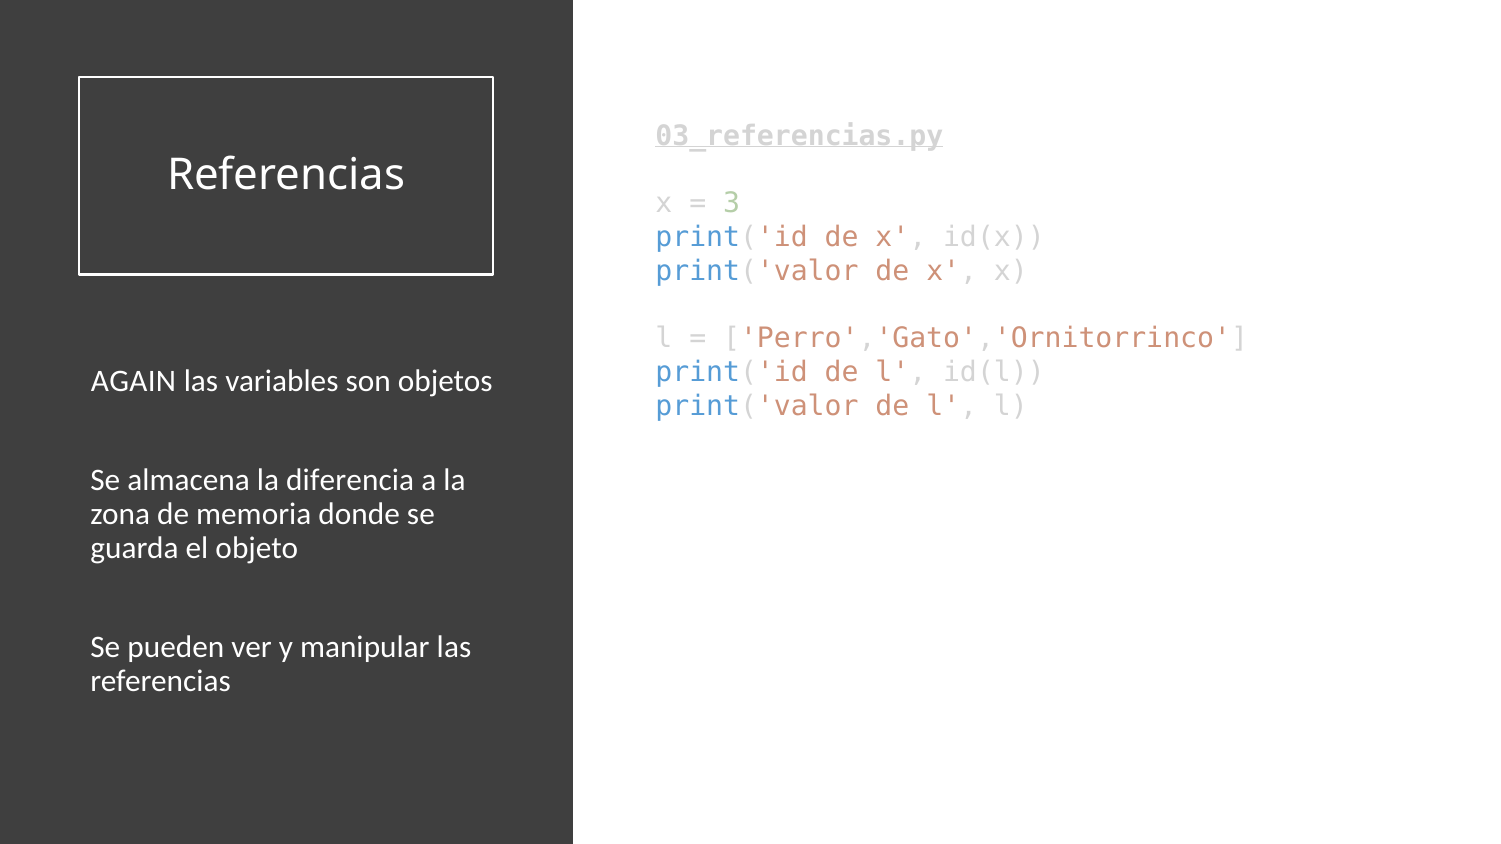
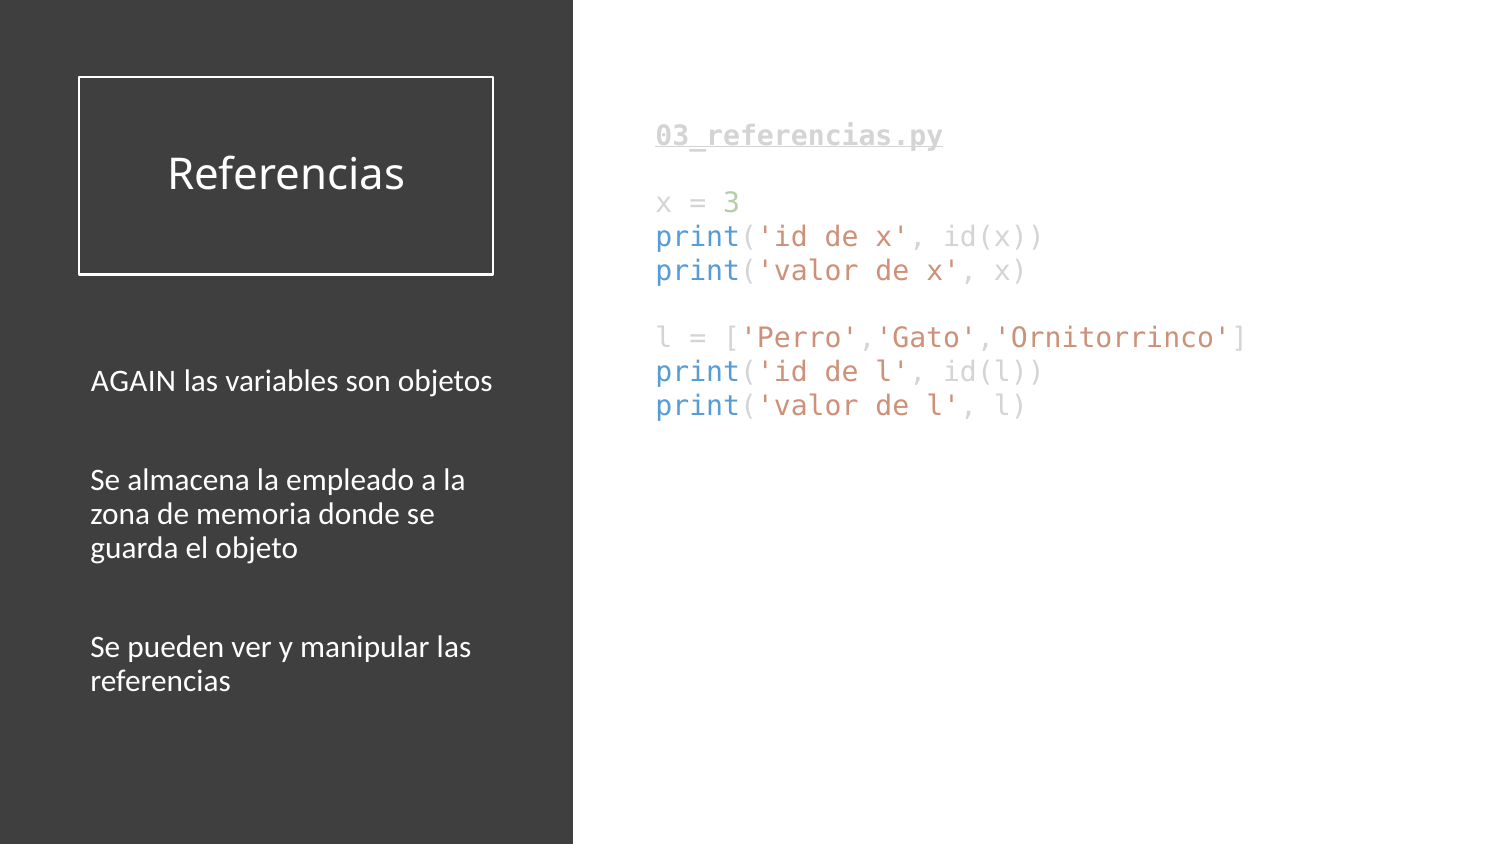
diferencia: diferencia -> empleado (350, 481)
